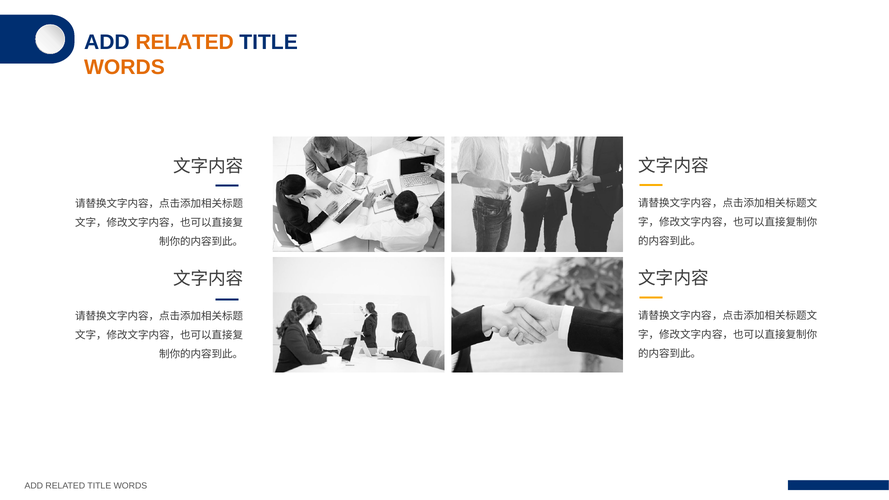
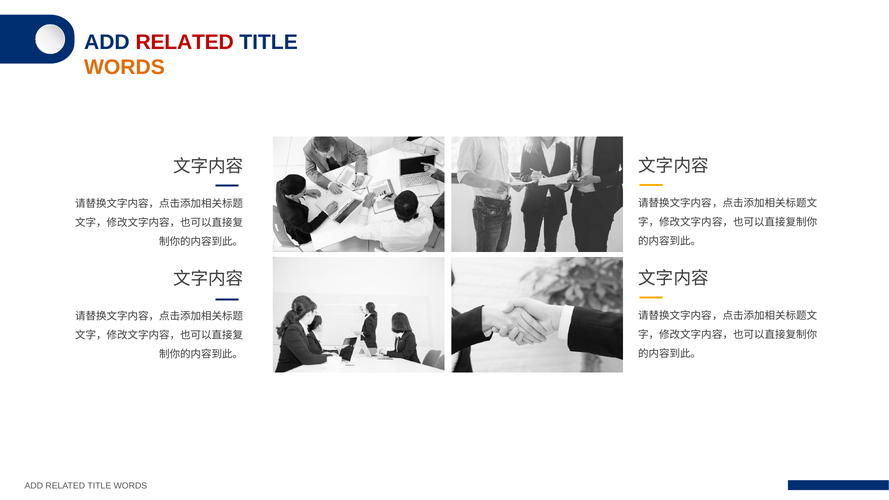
RELATED colour: orange -> red (185, 42)
